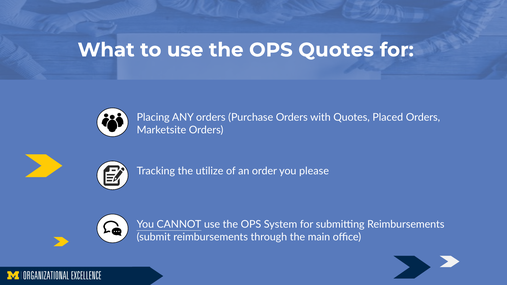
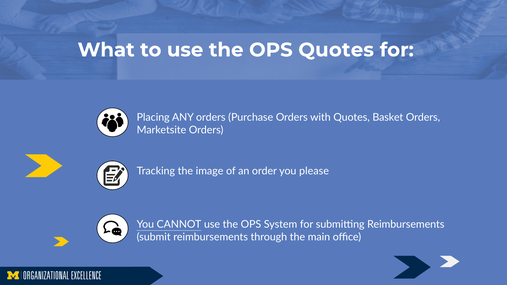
Placed: Placed -> Basket (388, 118)
utilize: utilize -> image (210, 171)
